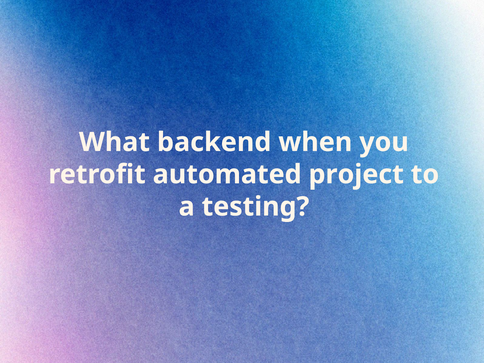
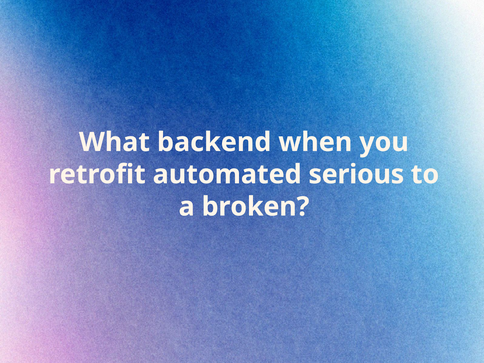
project: project -> serious (356, 174)
testing: testing -> broken (255, 207)
